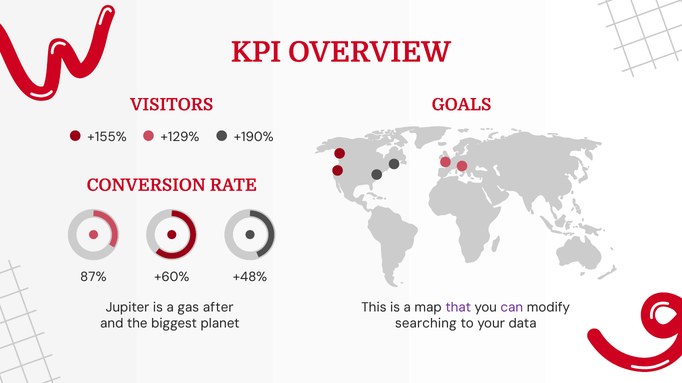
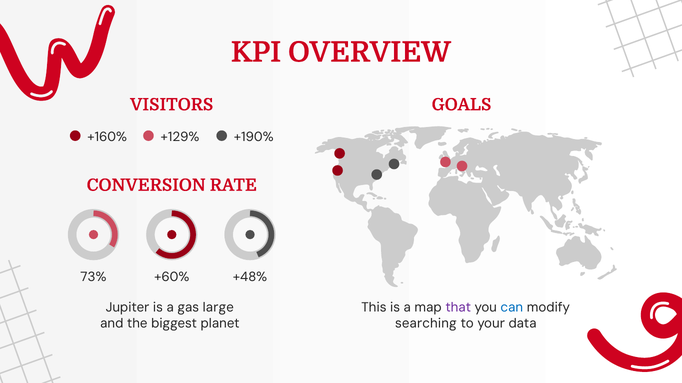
+155%: +155% -> +160% (107, 137)
87%: 87% -> 73% (93, 277)
after: after -> large (218, 308)
can colour: purple -> blue (512, 308)
